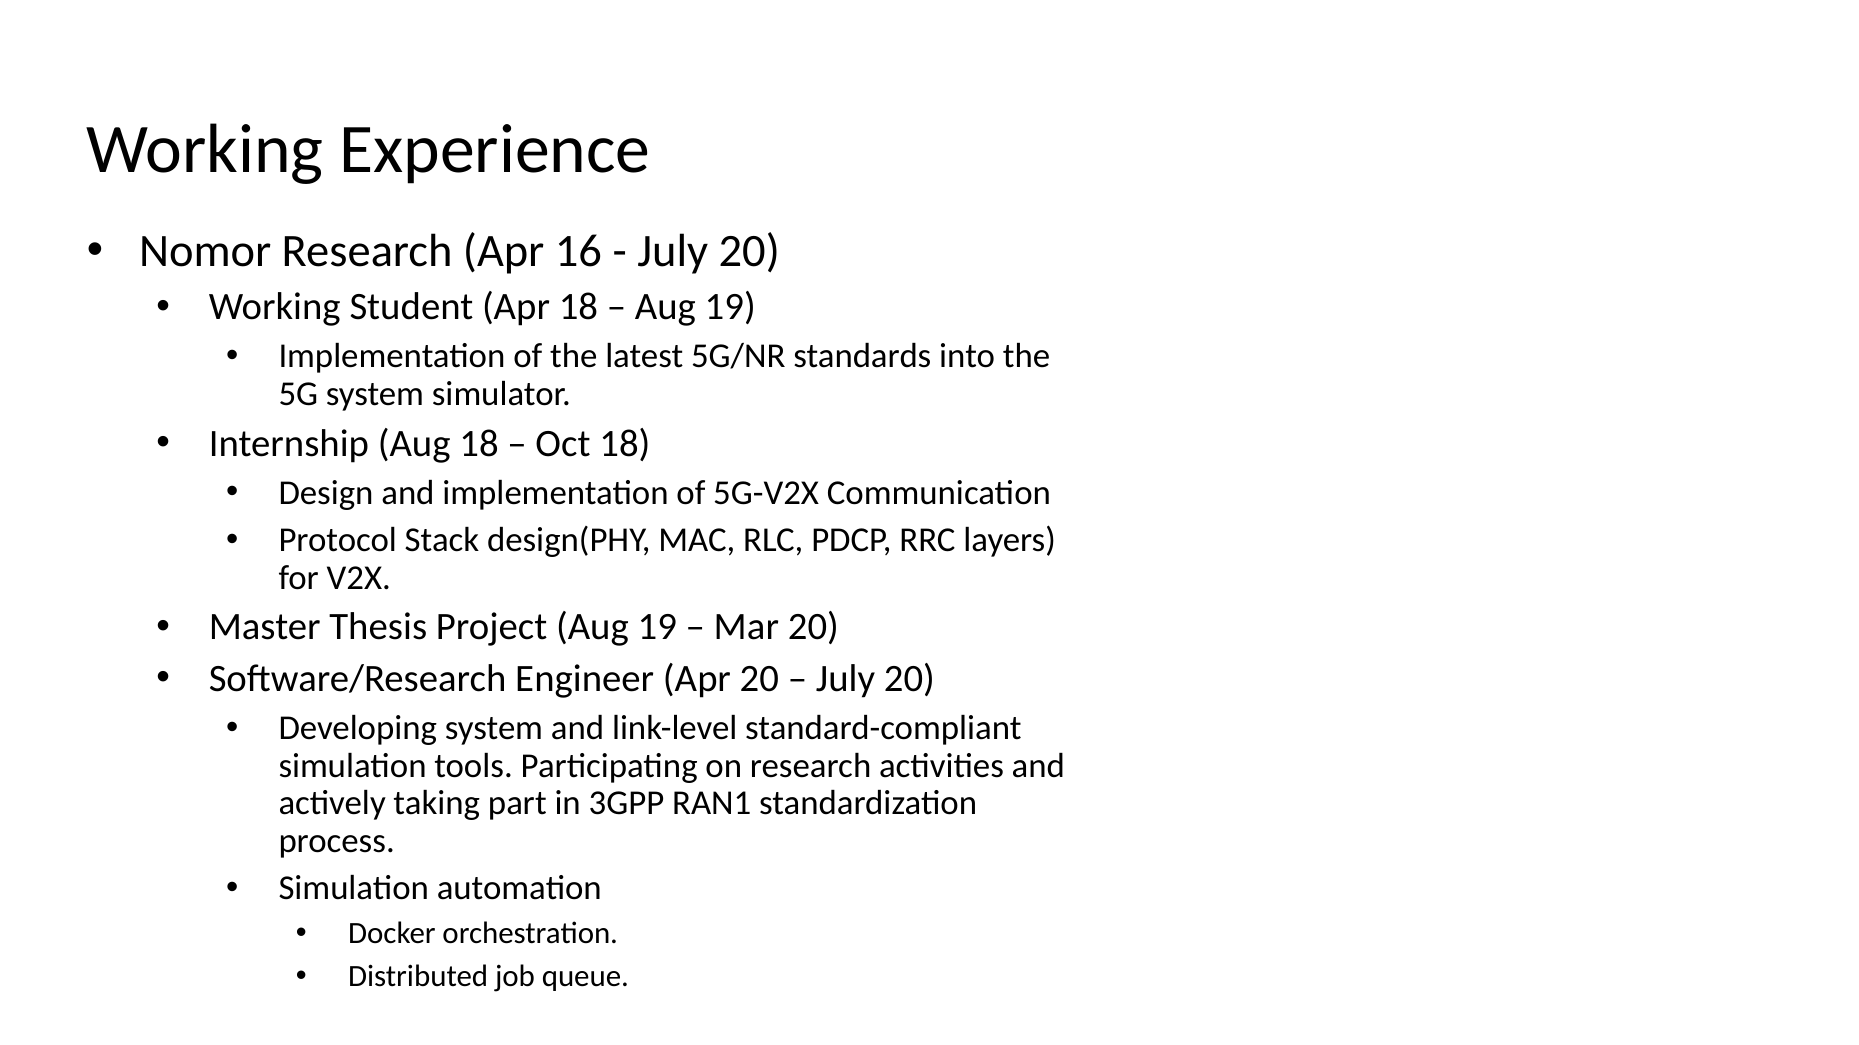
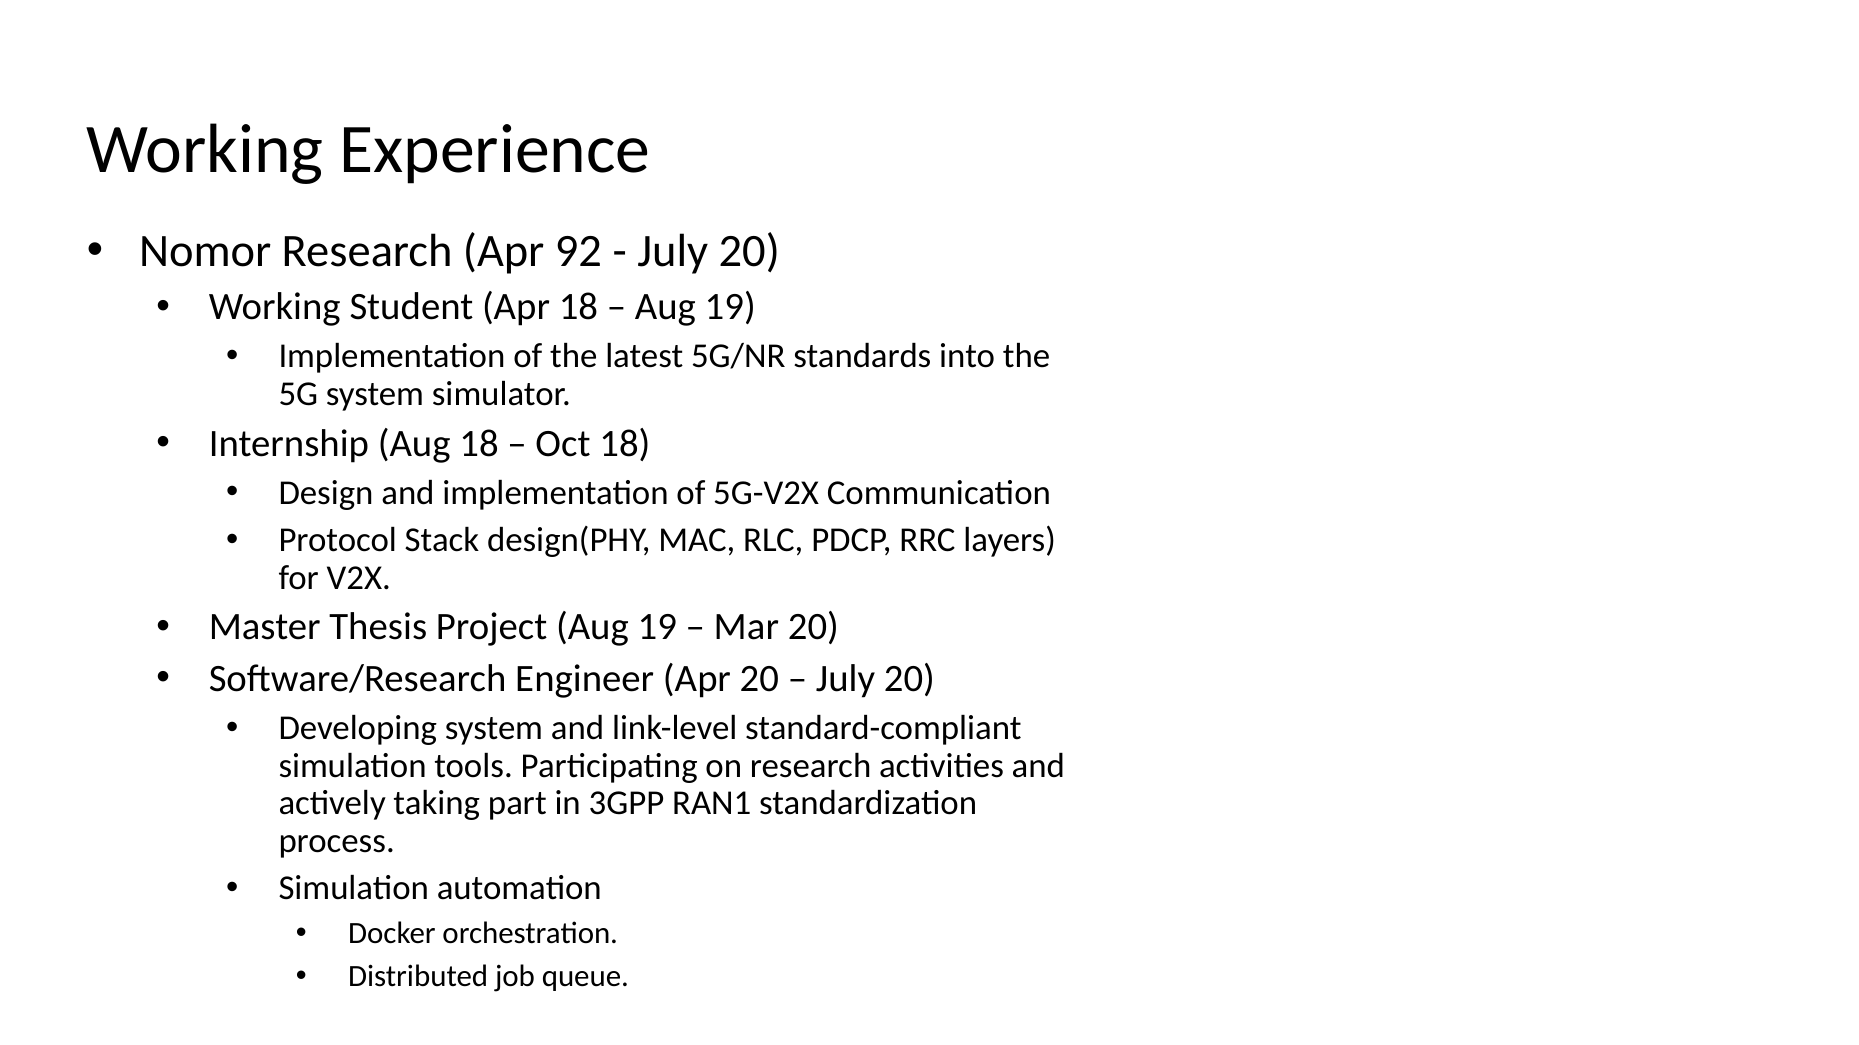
16: 16 -> 92 (578, 251)
